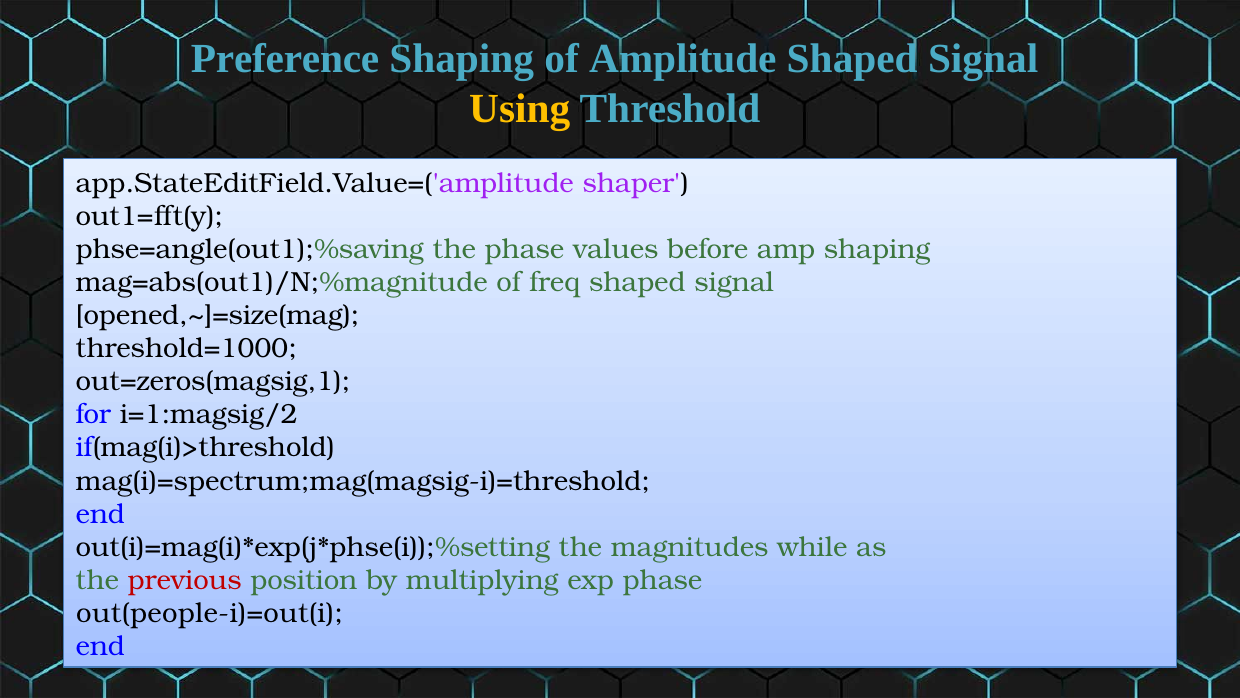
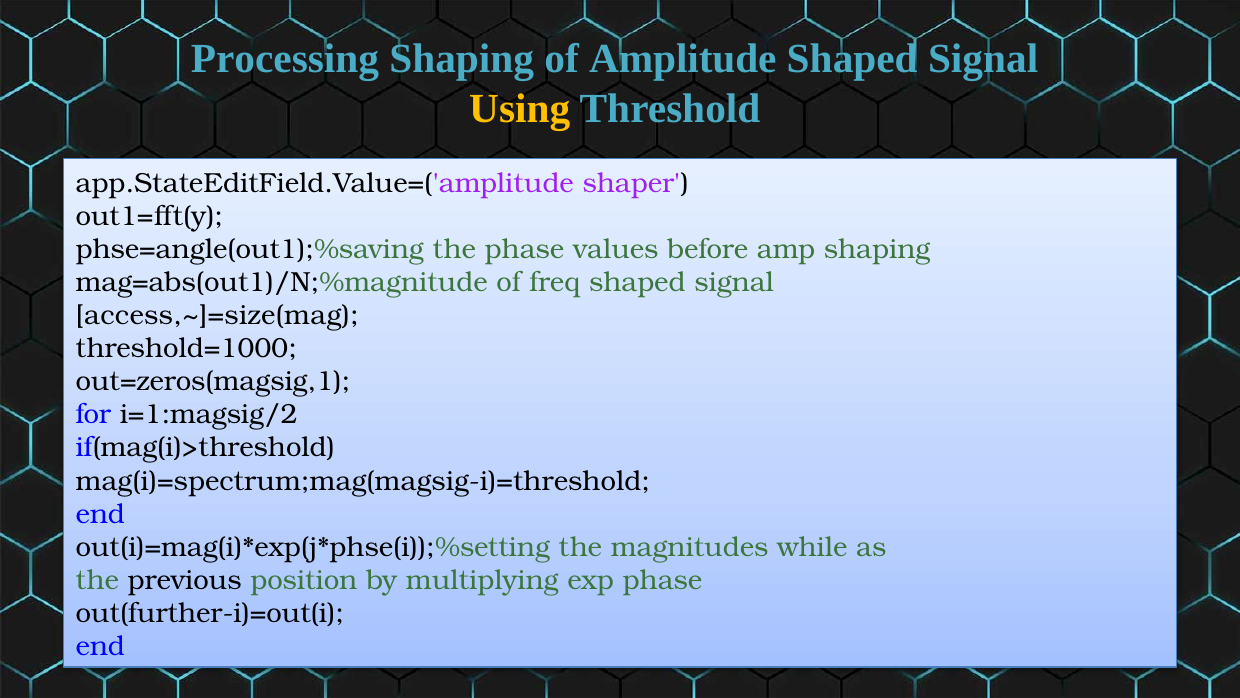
Preference: Preference -> Processing (285, 59)
opened,~]=size(mag: opened,~]=size(mag -> access,~]=size(mag (217, 315)
previous colour: red -> black (185, 580)
out(people-i)=out(i: out(people-i)=out(i -> out(further-i)=out(i (210, 613)
